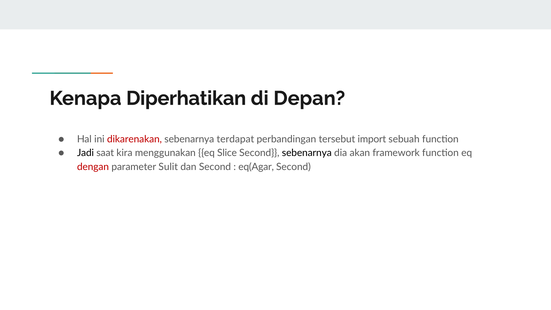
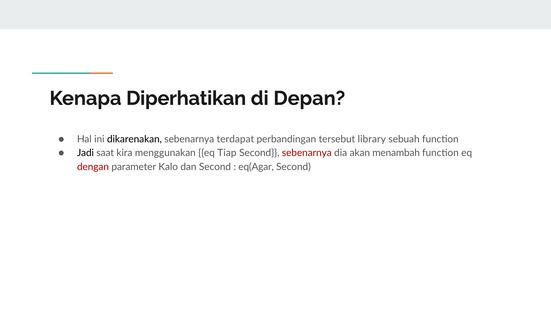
dikarenakan colour: red -> black (134, 139)
import: import -> library (372, 139)
Slice: Slice -> Tiap (227, 153)
sebenarnya colour: black -> red (307, 153)
framework: framework -> menambah (396, 153)
Sulit: Sulit -> Kalo (168, 167)
